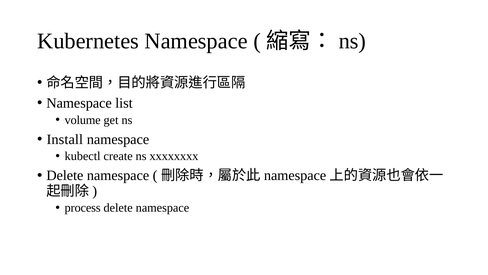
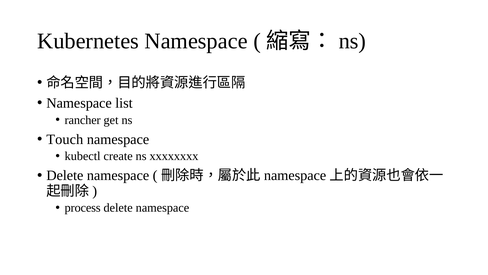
volume: volume -> rancher (83, 120)
Install: Install -> Touch (65, 139)
